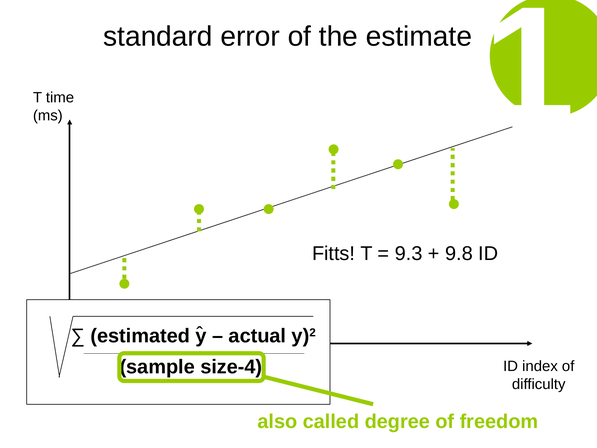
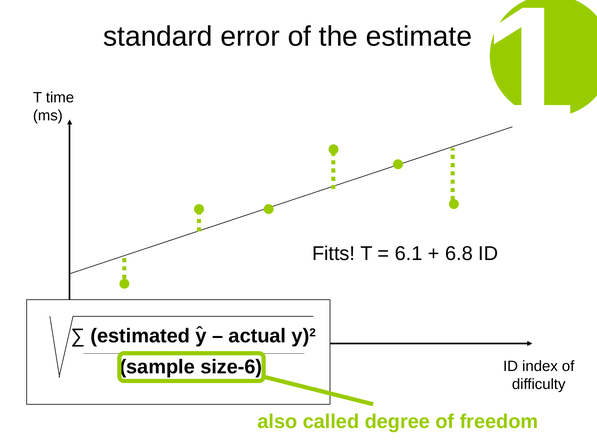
9.3: 9.3 -> 6.1 (409, 253)
9.8: 9.8 -> 6.8 (459, 253)
size-4: size-4 -> size-6 (231, 367)
